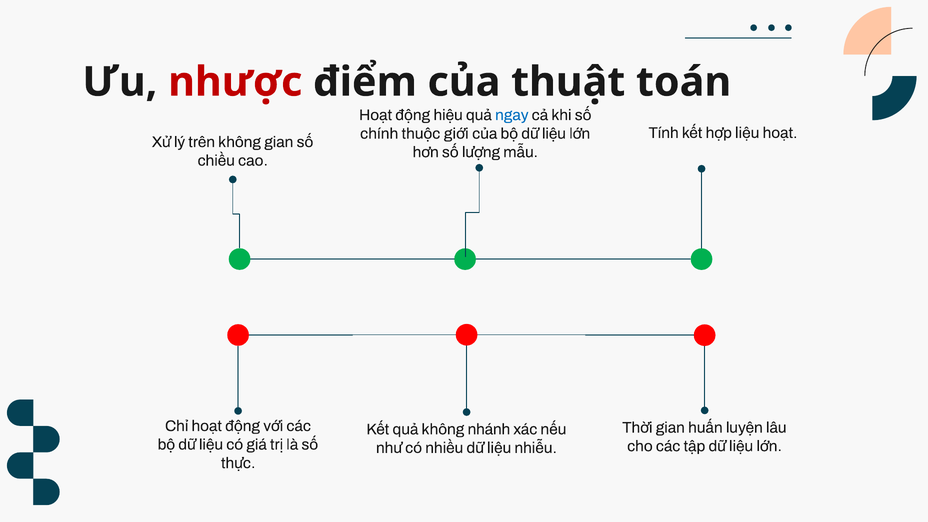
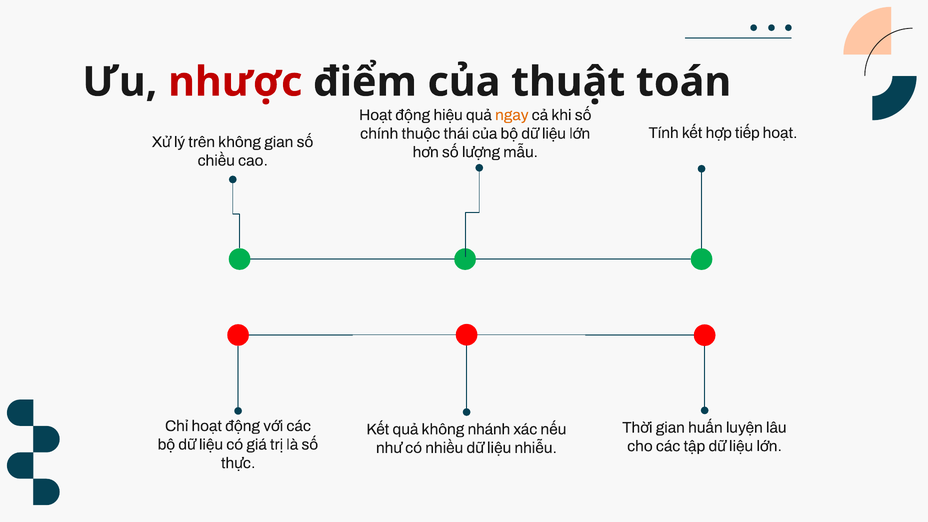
ngay colour: blue -> orange (512, 115)
hợp liệu: liệu -> tiếp (747, 133)
giới: giới -> thái (456, 134)
